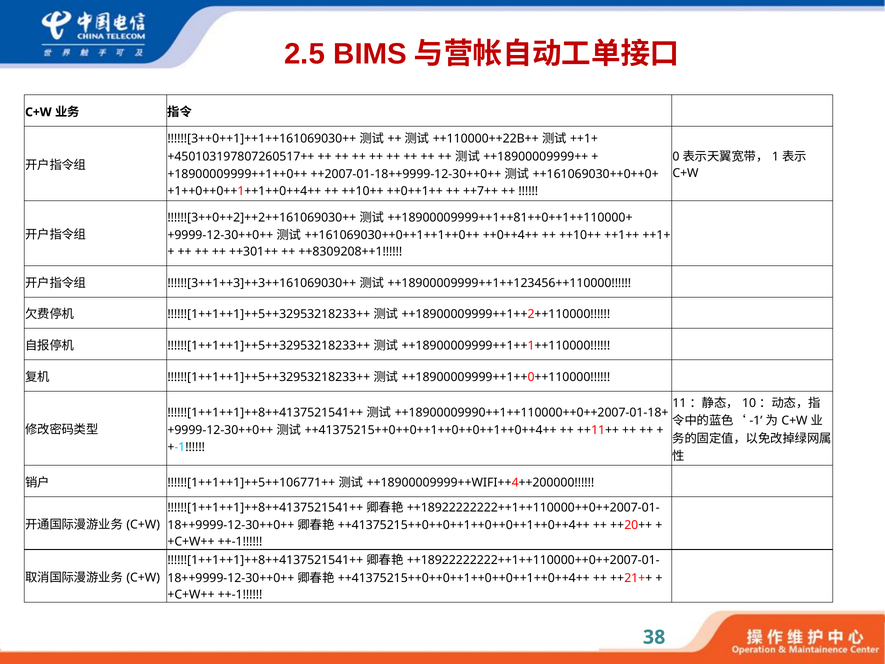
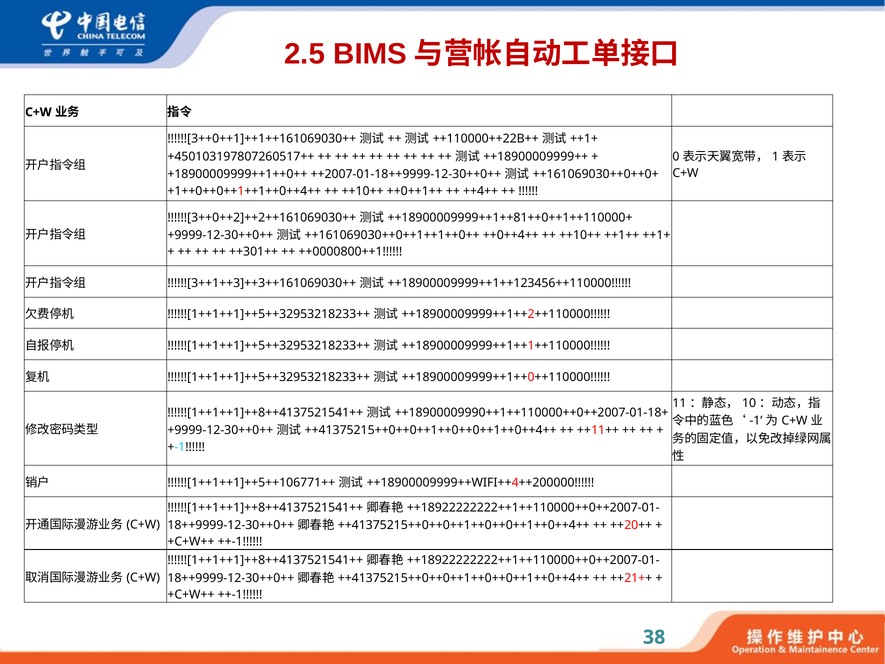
++7++: ++7++ -> ++4++ (481, 191)
++8309208++1: ++8309208++1 -> ++0000800++1 (350, 252)
